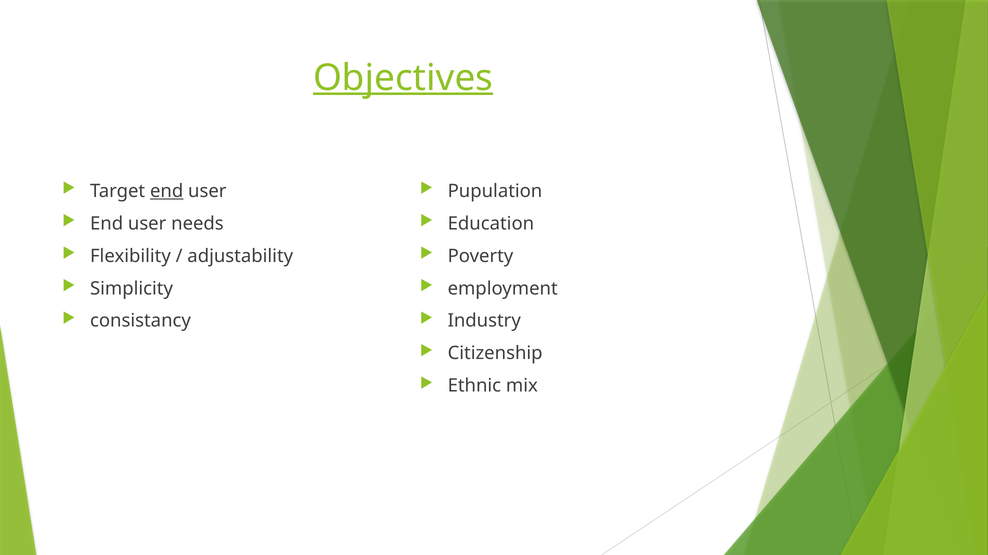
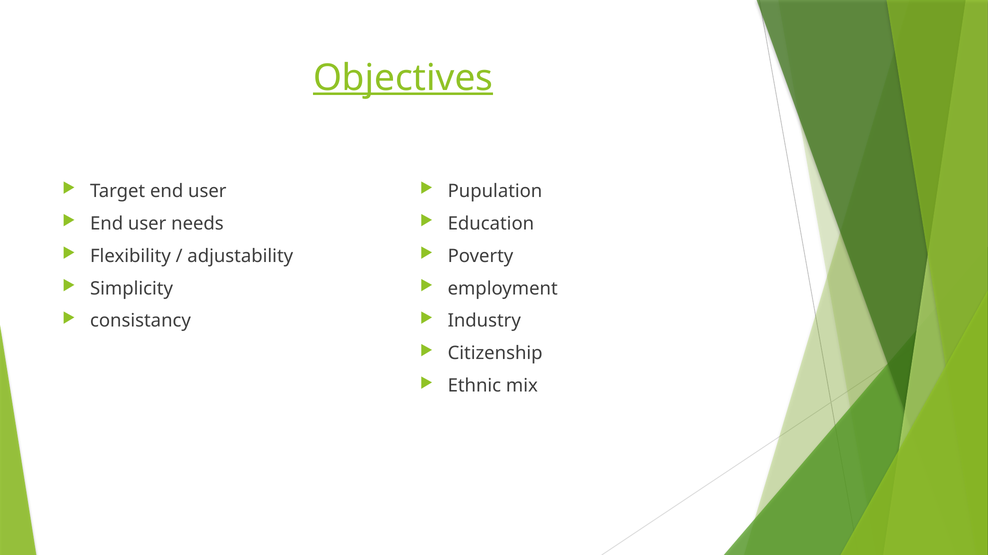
end underline: present -> none (167, 191)
